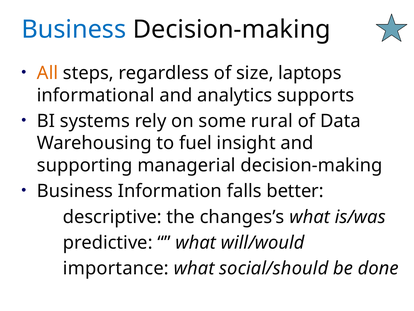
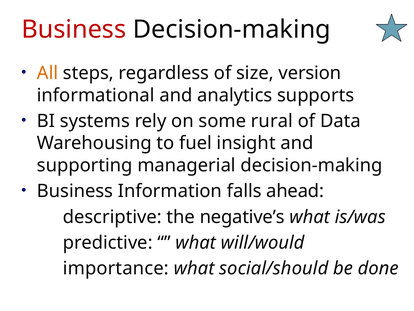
Business colour: blue -> red (74, 29)
laptops: laptops -> version (310, 73)
better: better -> ahead (295, 191)
changes’s: changes’s -> negative’s (242, 217)
